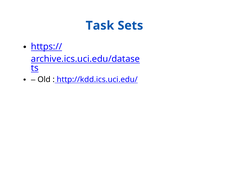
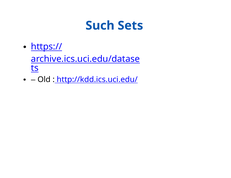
Task: Task -> Such (100, 26)
